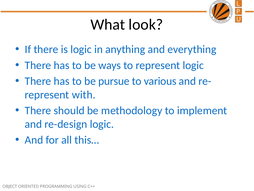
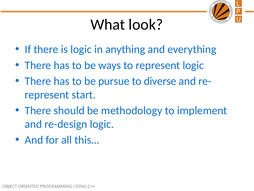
various: various -> diverse (160, 81)
with: with -> start (84, 94)
